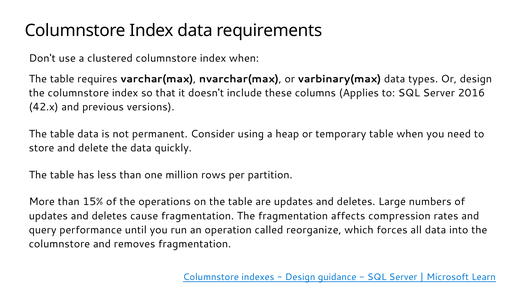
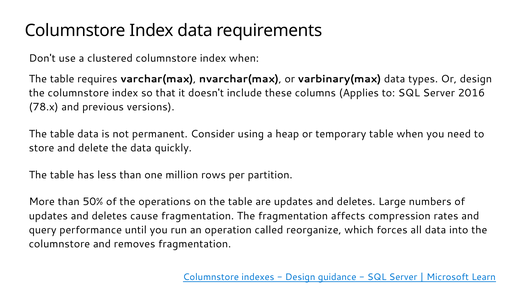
42.x: 42.x -> 78.x (44, 107)
15%: 15% -> 50% (93, 202)
